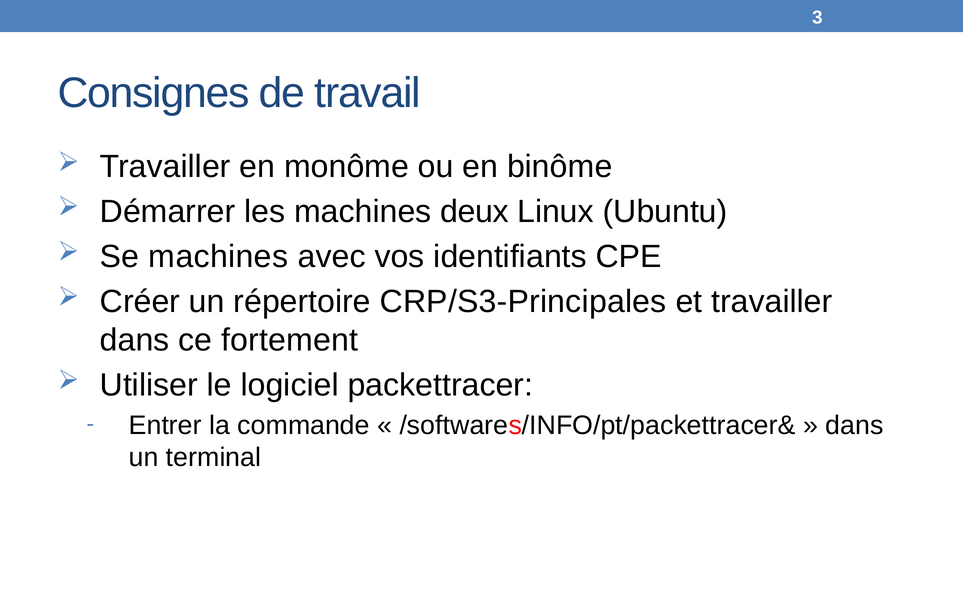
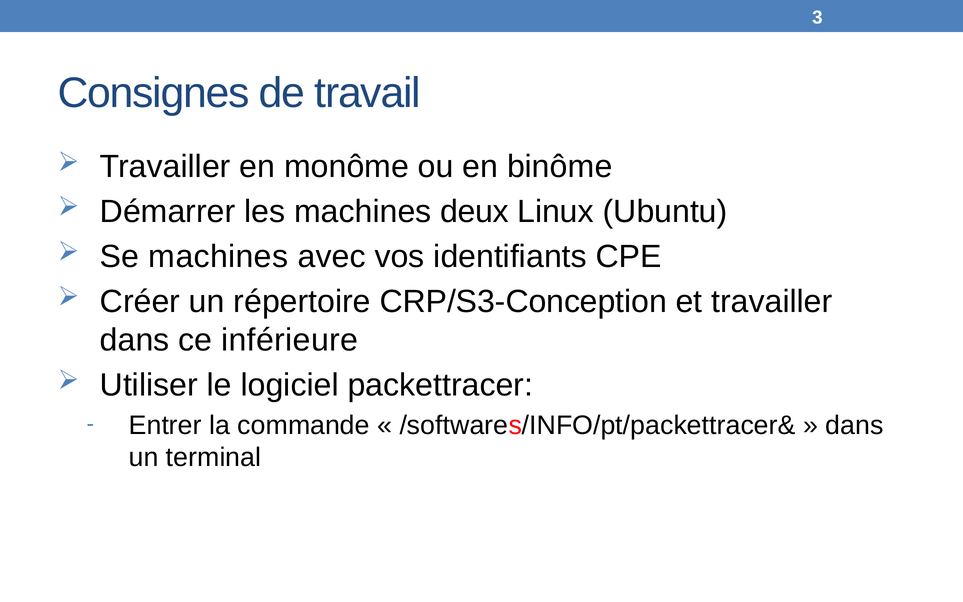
CRP/S3-Principales: CRP/S3-Principales -> CRP/S3-Conception (523, 302)
fortement: fortement -> inférieure (290, 340)
